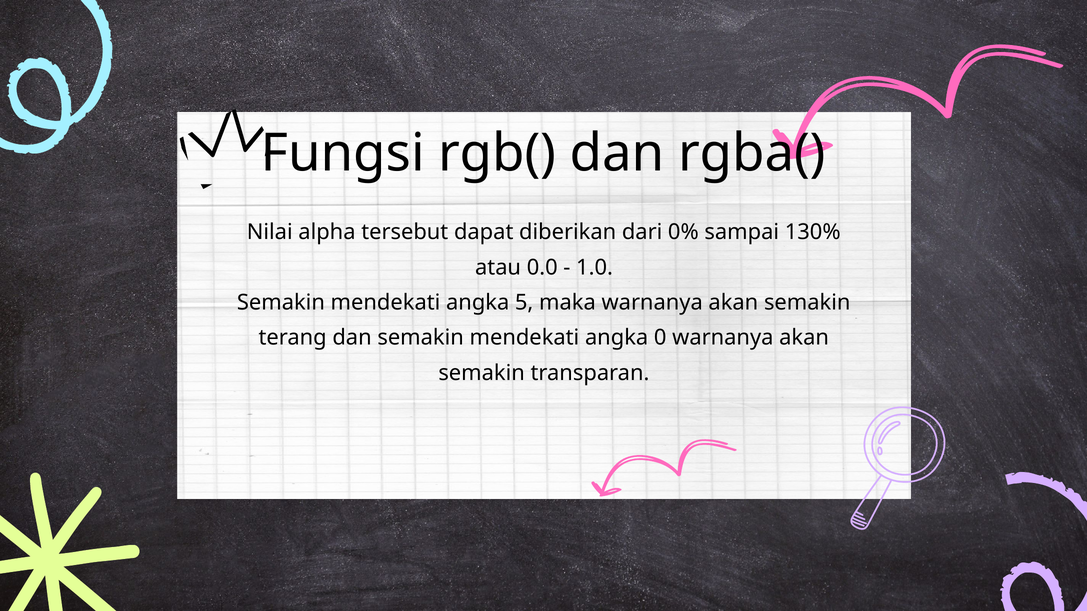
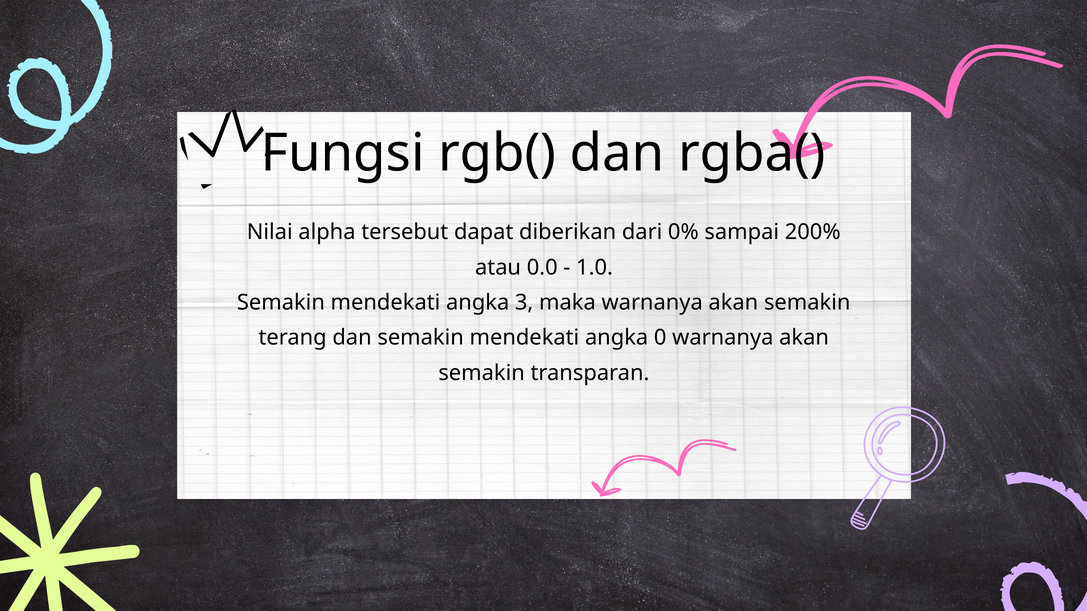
130%: 130% -> 200% (813, 232)
5: 5 -> 3 (524, 303)
